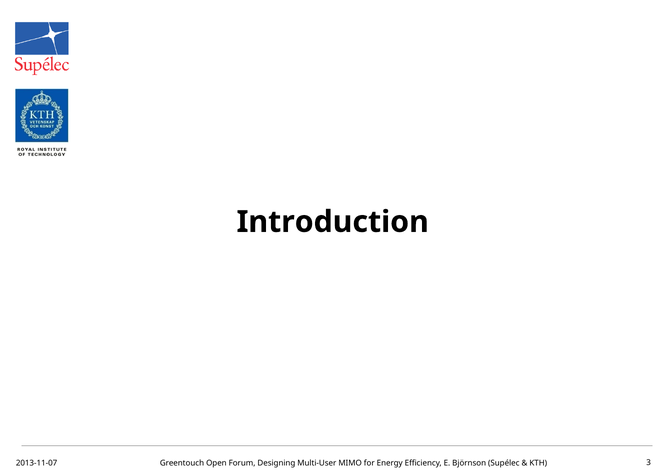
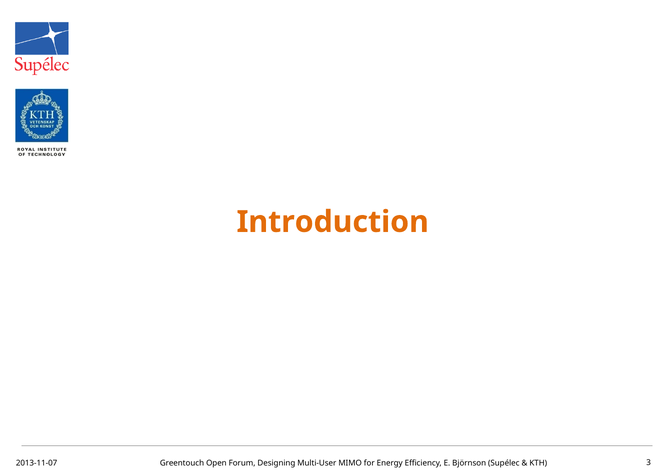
Introduction colour: black -> orange (333, 222)
